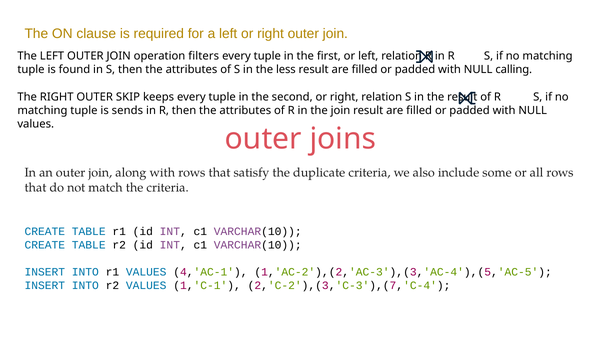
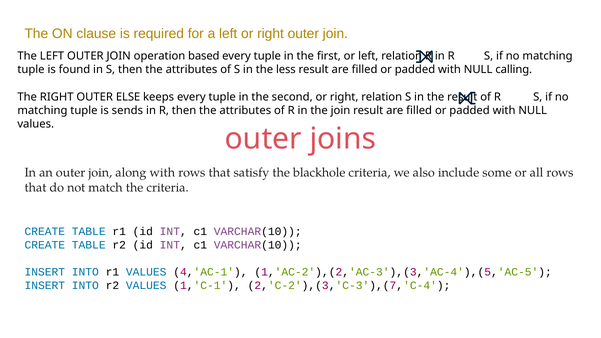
filters: filters -> based (204, 56)
SKIP: SKIP -> ELSE (128, 97)
duplicate: duplicate -> blackhole (319, 172)
